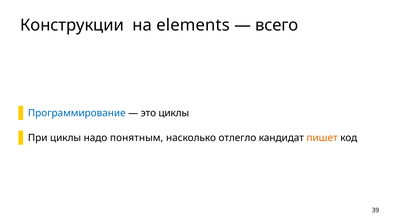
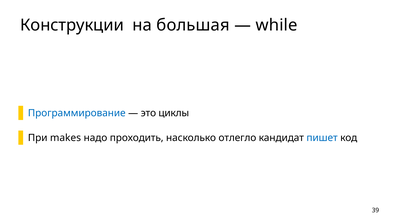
elements: elements -> большая (193, 25)
всего: всего -> while (277, 25)
При циклы: циклы -> makes (66, 138)
понятным: понятным -> проходить (137, 138)
пишет colour: orange -> blue (322, 138)
